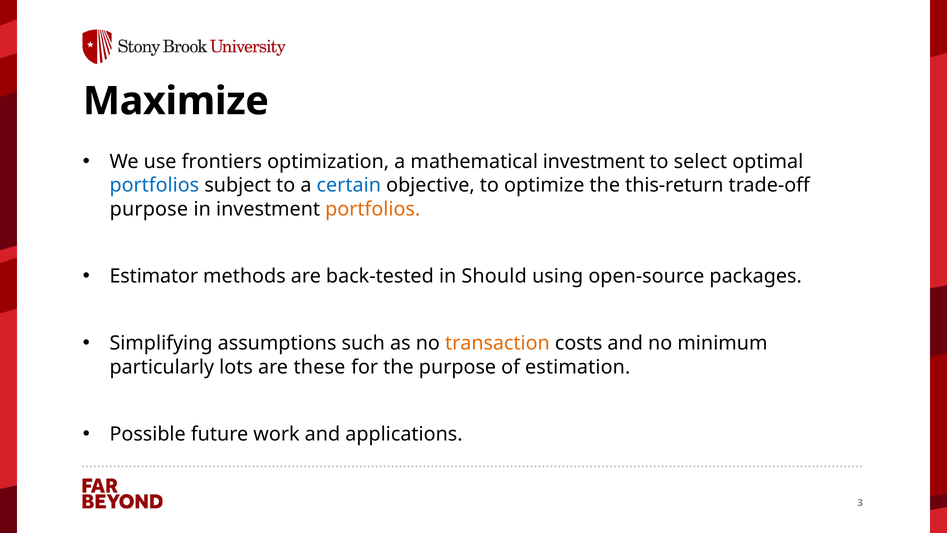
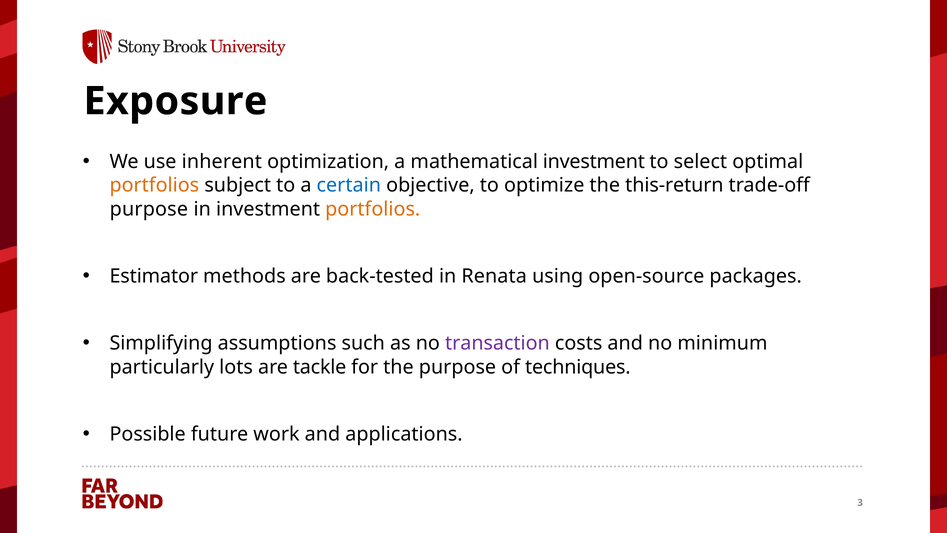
Maximize: Maximize -> Exposure (175, 101)
frontiers: frontiers -> inherent (222, 162)
portfolios colour: blue -> orange (154, 185)
Should: Should -> Renata (494, 276)
transaction colour: orange -> purple (497, 343)
these: these -> tackle (320, 367)
estimation: estimation -> techniques (578, 367)
